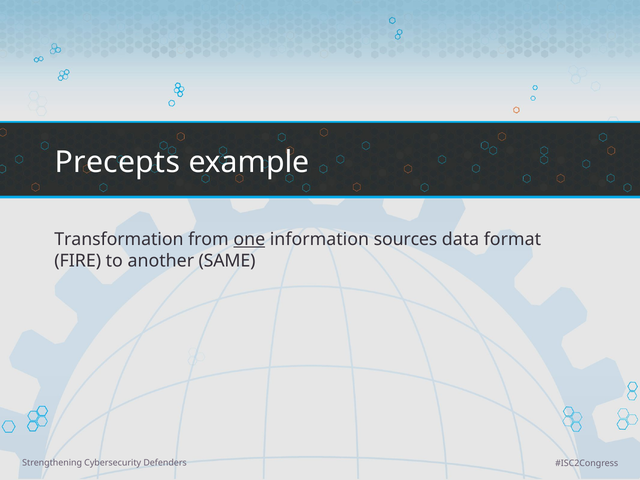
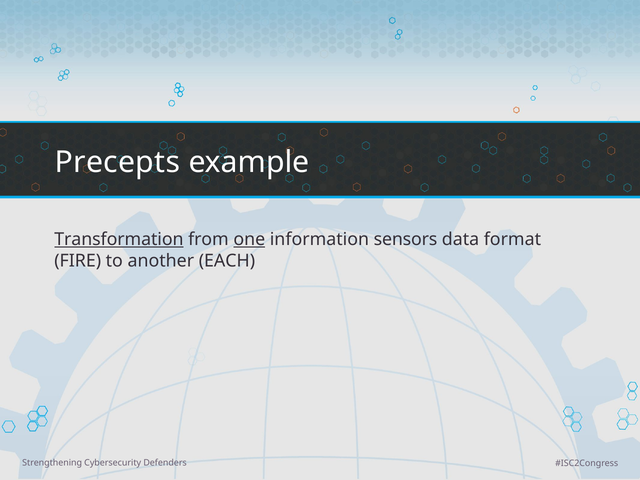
Transformation underline: none -> present (119, 239)
sources: sources -> sensors (406, 239)
SAME: SAME -> EACH (227, 261)
